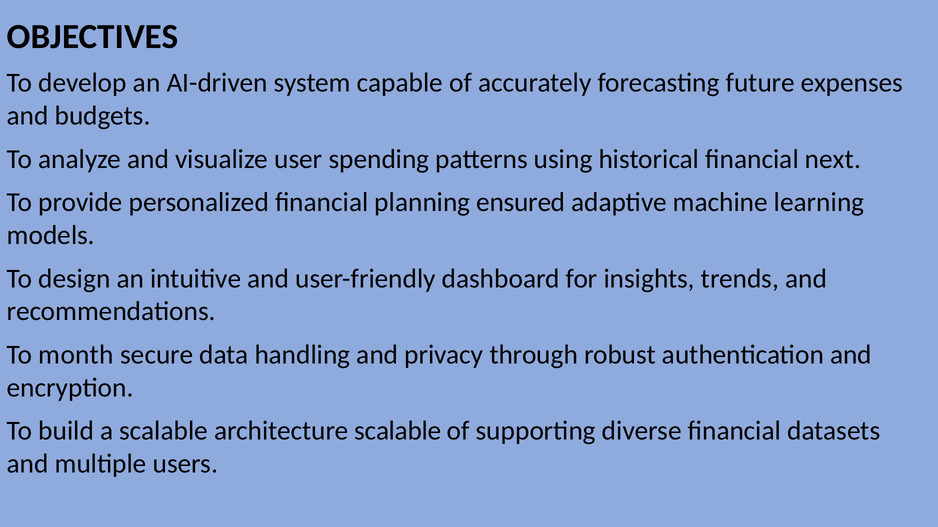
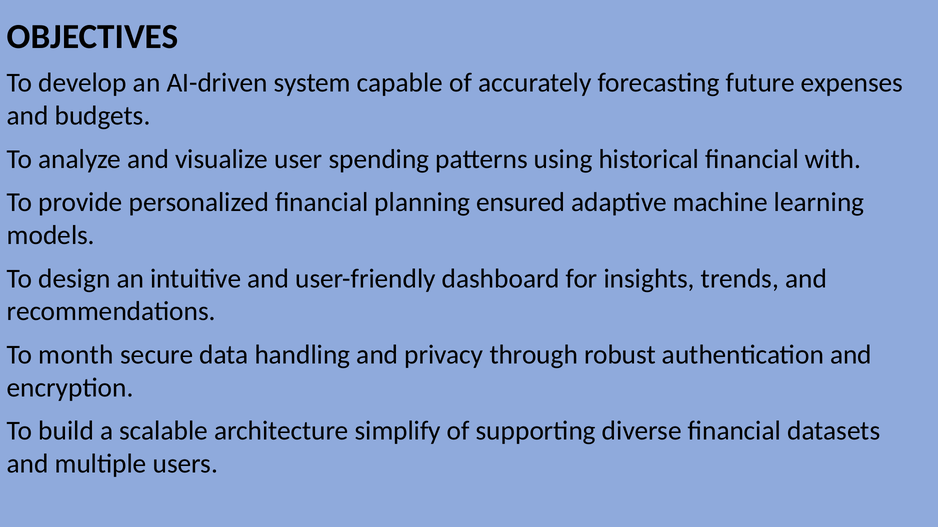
next: next -> with (833, 159)
architecture scalable: scalable -> simplify (398, 431)
